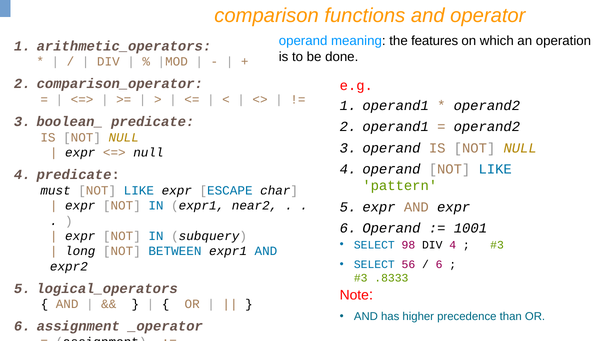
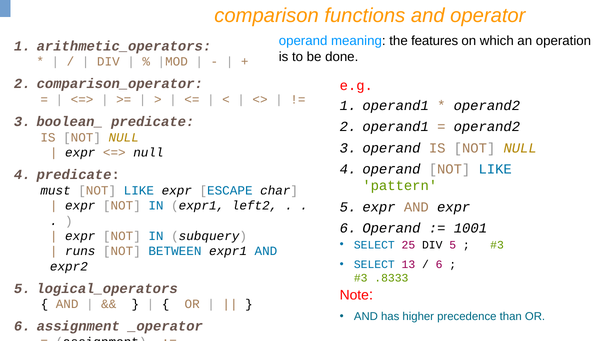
near2: near2 -> left2 (255, 206)
98: 98 -> 25 (408, 245)
DIV 4: 4 -> 5 (453, 245)
long: long -> runs (80, 251)
56: 56 -> 13 (408, 264)
